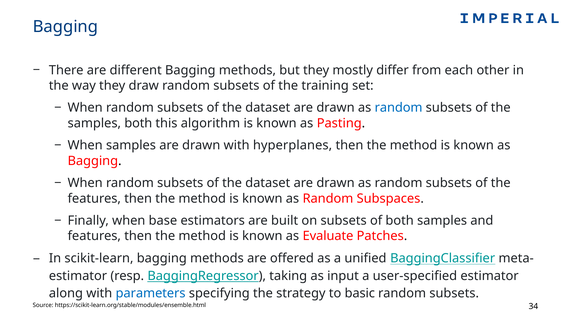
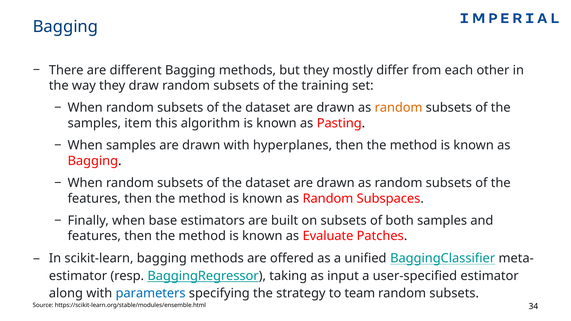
random colour: blue -> orange (399, 108)
samples both: both -> item (138, 123)
basic: basic -> team (360, 293)
